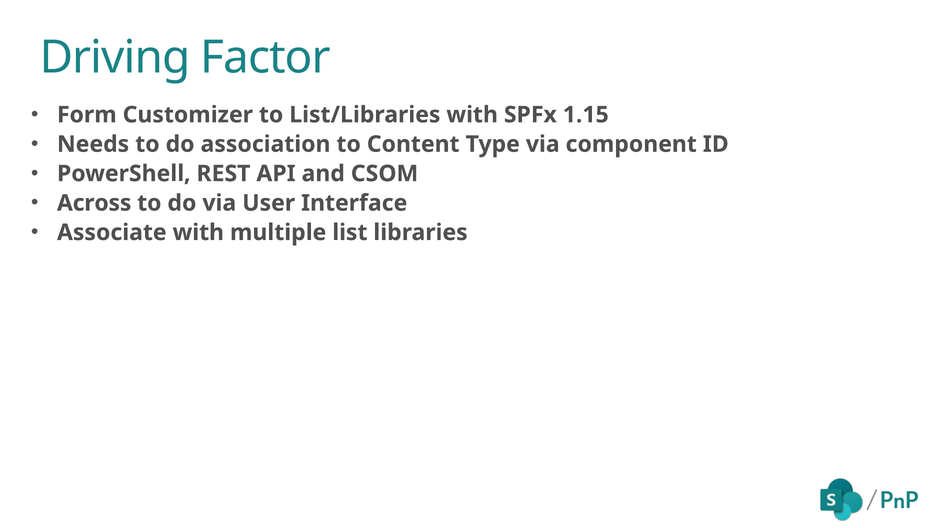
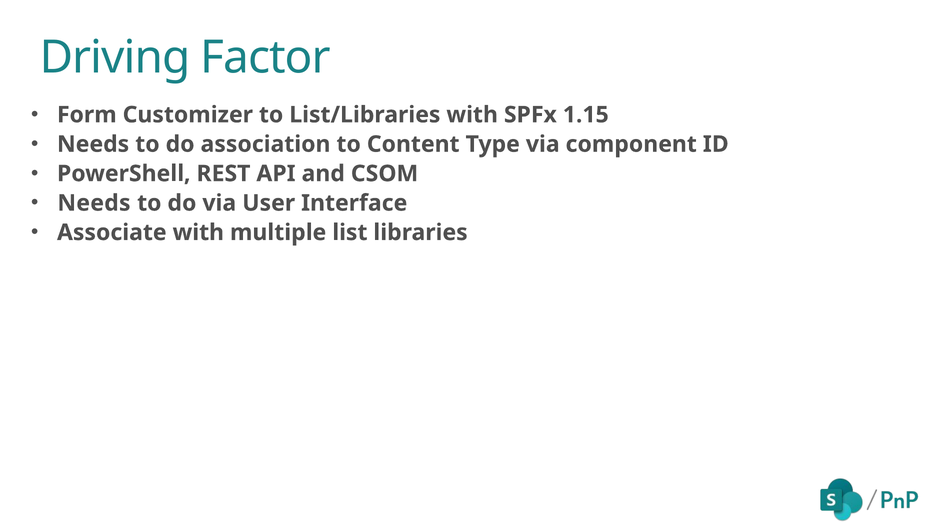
Across: Across -> Needs (94, 203)
